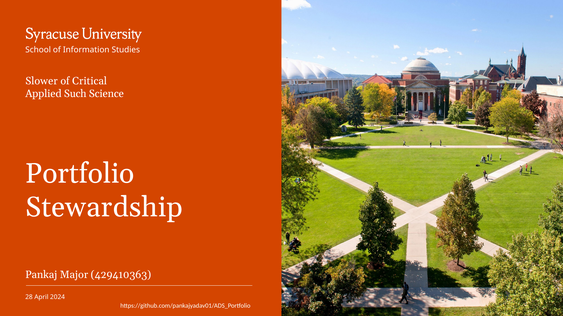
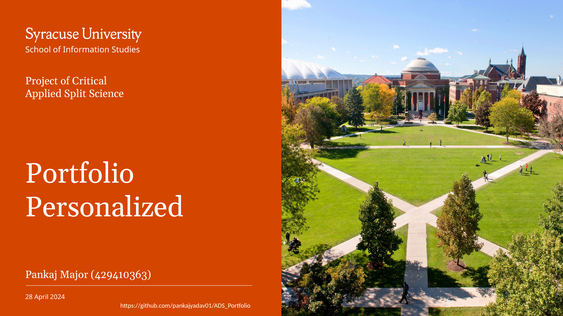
Slower: Slower -> Project (42, 81)
Such: Such -> Split (75, 94)
Stewardship: Stewardship -> Personalized (104, 208)
